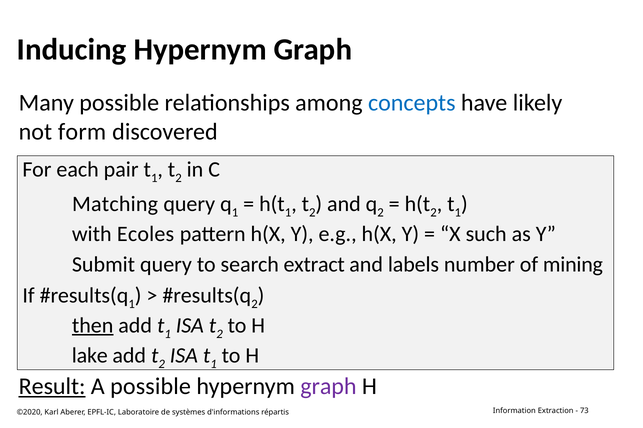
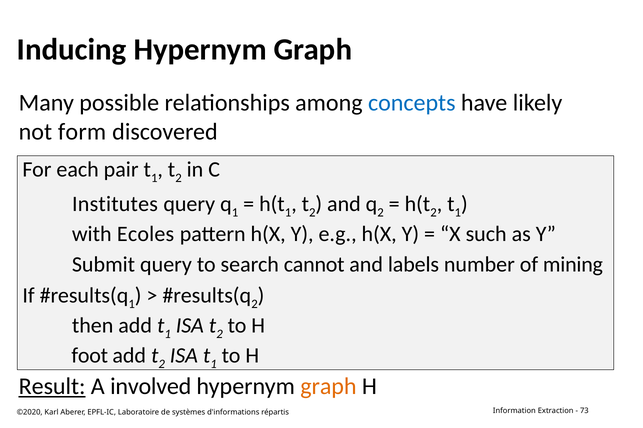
Matching: Matching -> Institutes (115, 204)
extract: extract -> cannot (314, 265)
then underline: present -> none (93, 326)
lake: lake -> foot (90, 356)
A possible: possible -> involved (151, 387)
graph colour: purple -> orange (328, 387)
